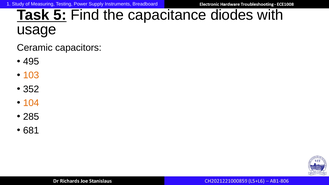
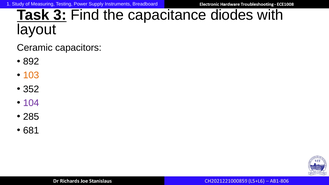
5: 5 -> 3 (60, 15)
usage: usage -> layout (37, 29)
495: 495 -> 892 (31, 62)
104 colour: orange -> purple (31, 103)
